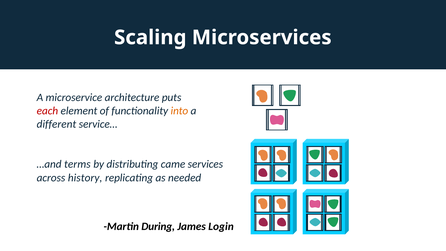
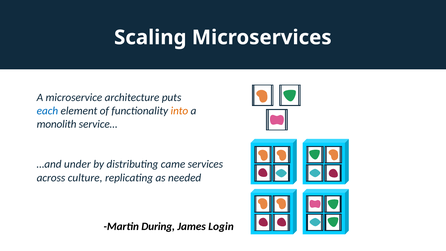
each colour: red -> blue (47, 111)
different: different -> monolith (57, 124)
terms: terms -> under (77, 164)
history: history -> culture (85, 178)
